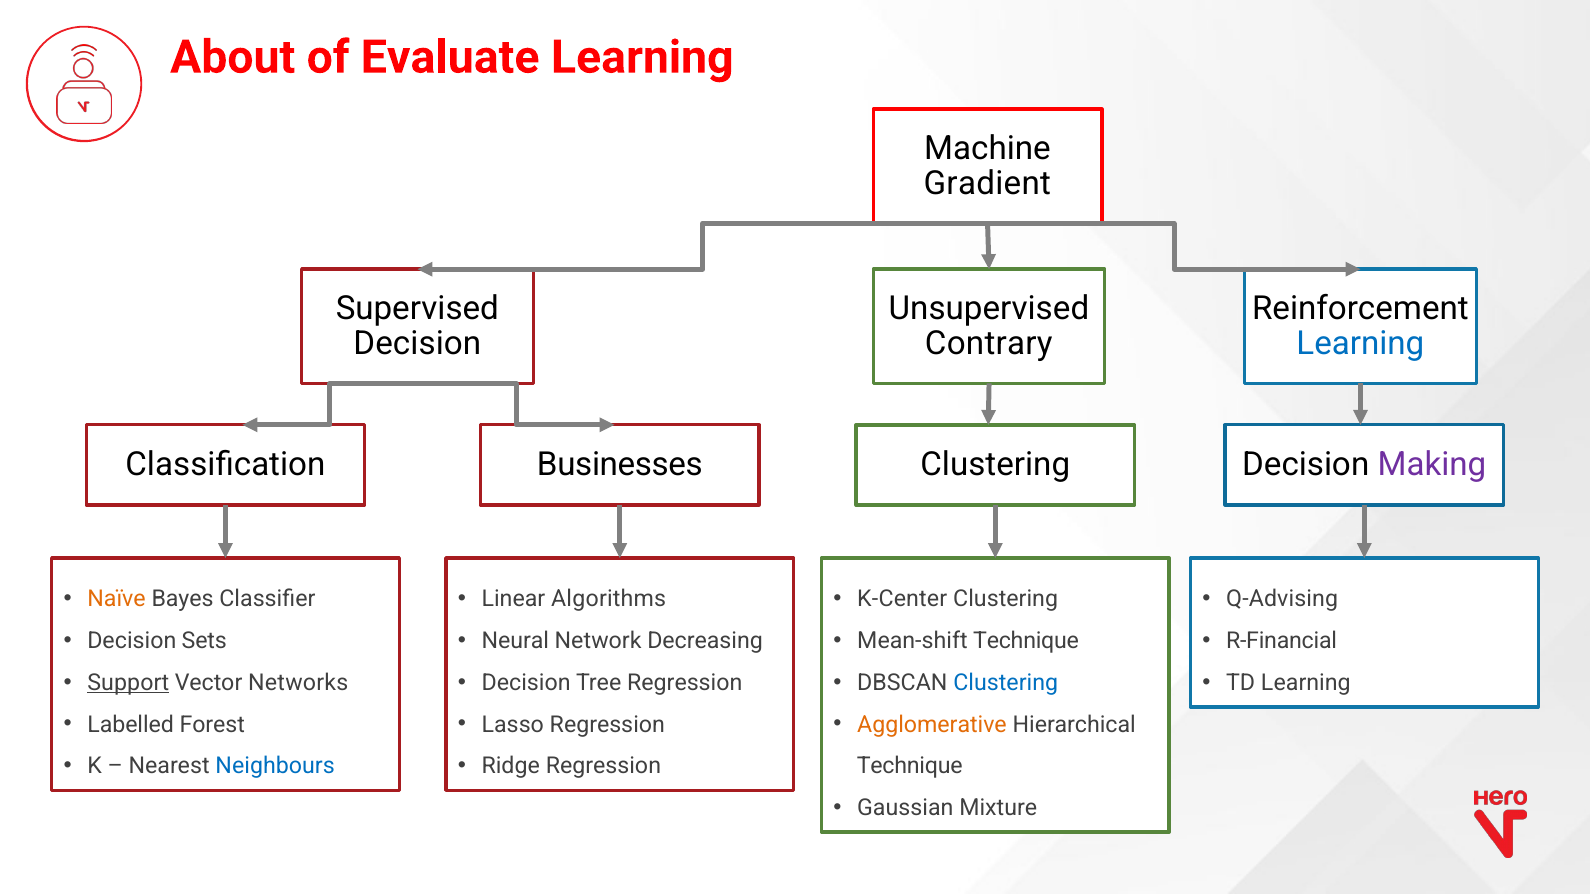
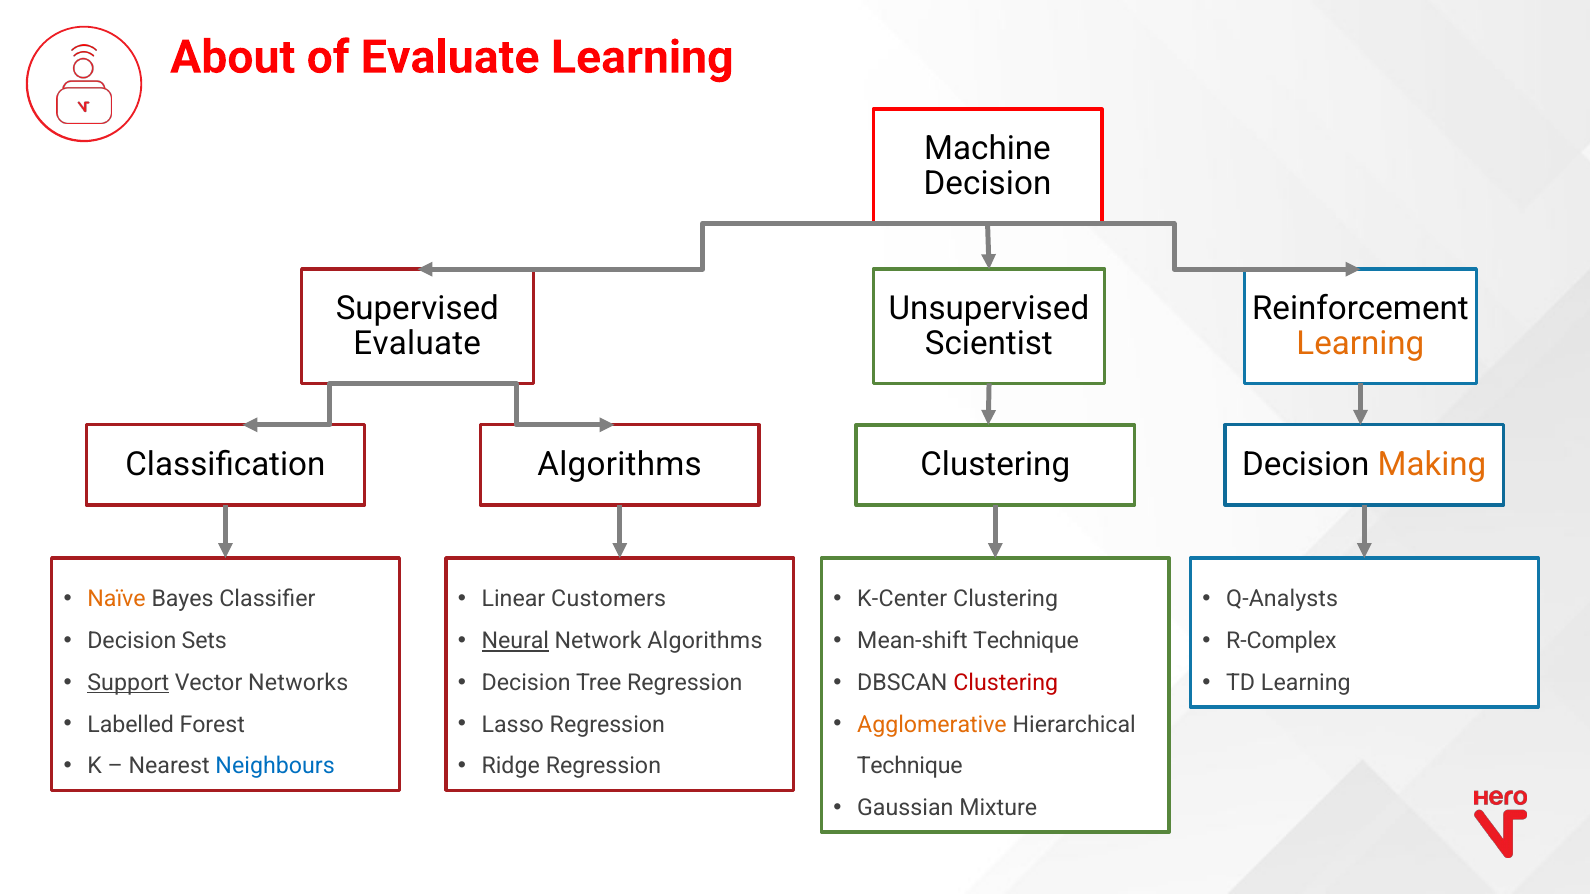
Gradient: Gradient -> Decision (987, 184)
Decision: Decision -> Evaluate (417, 344)
Contrary: Contrary -> Scientist (989, 344)
Learning colour: blue -> orange (1360, 344)
Classification Businesses: Businesses -> Algorithms (620, 465)
Making colour: purple -> orange (1432, 465)
Algorithms: Algorithms -> Customers (609, 600)
Q-Advising: Q-Advising -> Q-Analysts (1282, 600)
Neural underline: none -> present (515, 641)
Network Decreasing: Decreasing -> Algorithms (705, 641)
R-Financial: R-Financial -> R-Complex (1281, 641)
Clustering colour: blue -> red (1006, 683)
